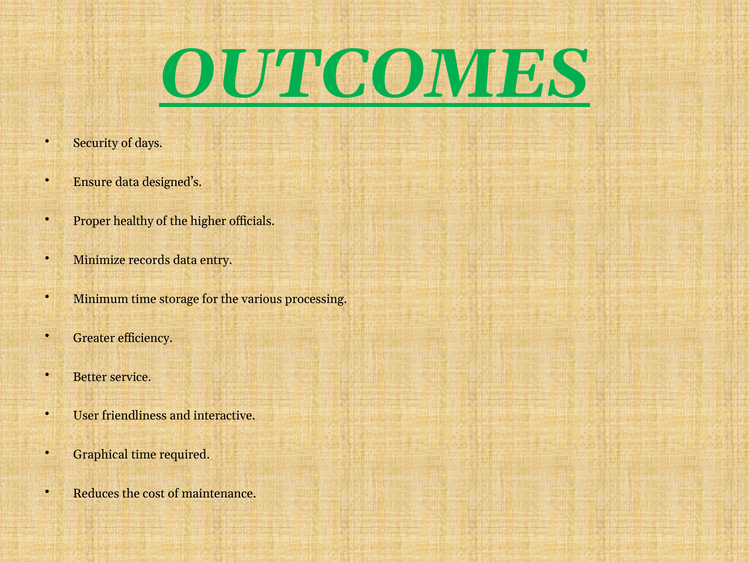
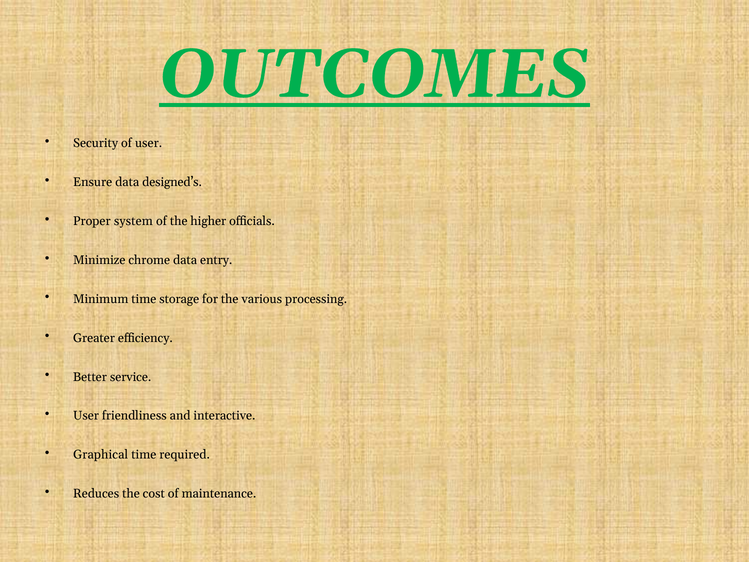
of days: days -> user (149, 143)
healthy: healthy -> system (133, 221)
records: records -> chrome (149, 260)
